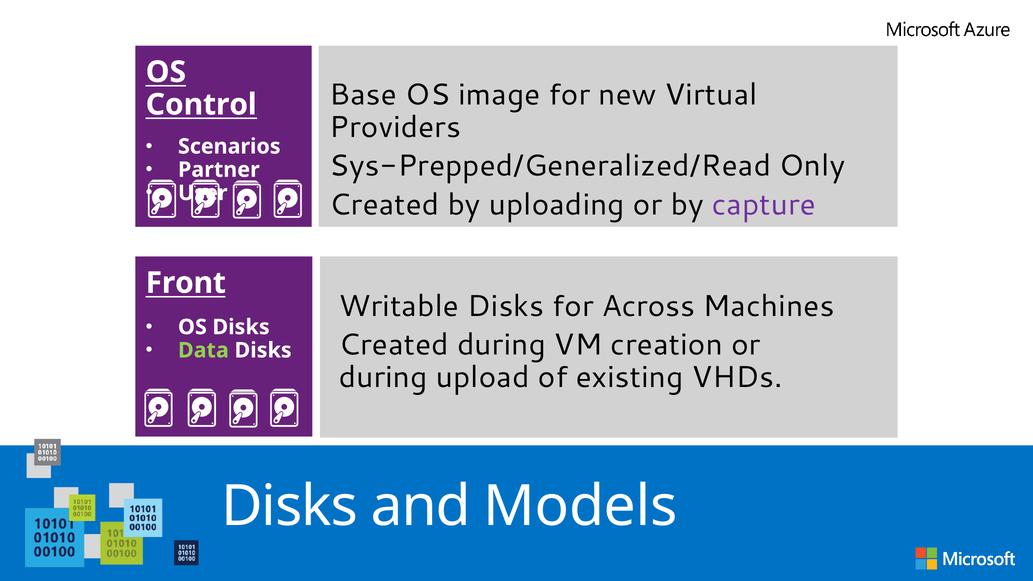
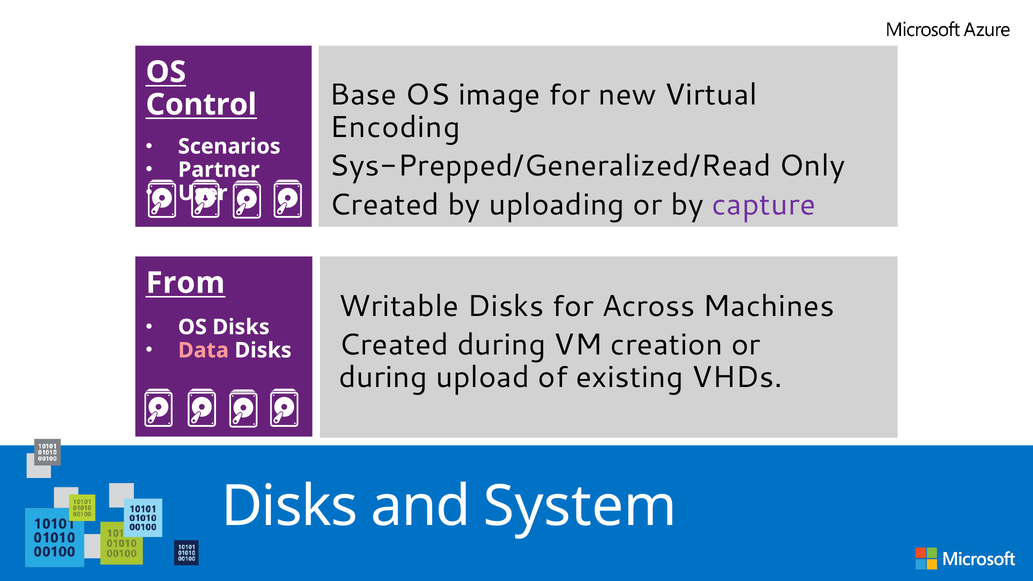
Providers: Providers -> Encoding (395, 127)
Front: Front -> From (185, 283)
Data colour: light green -> pink (203, 350)
Models: Models -> System (580, 507)
